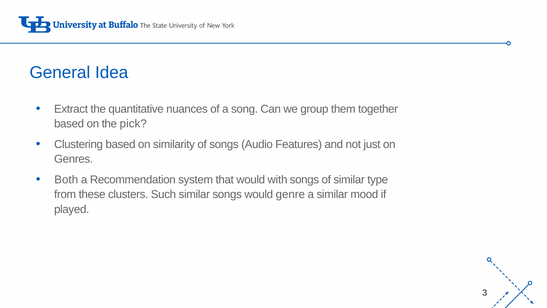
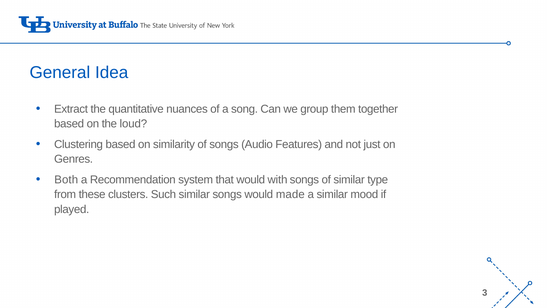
pick: pick -> loud (133, 124)
genre: genre -> made (290, 194)
